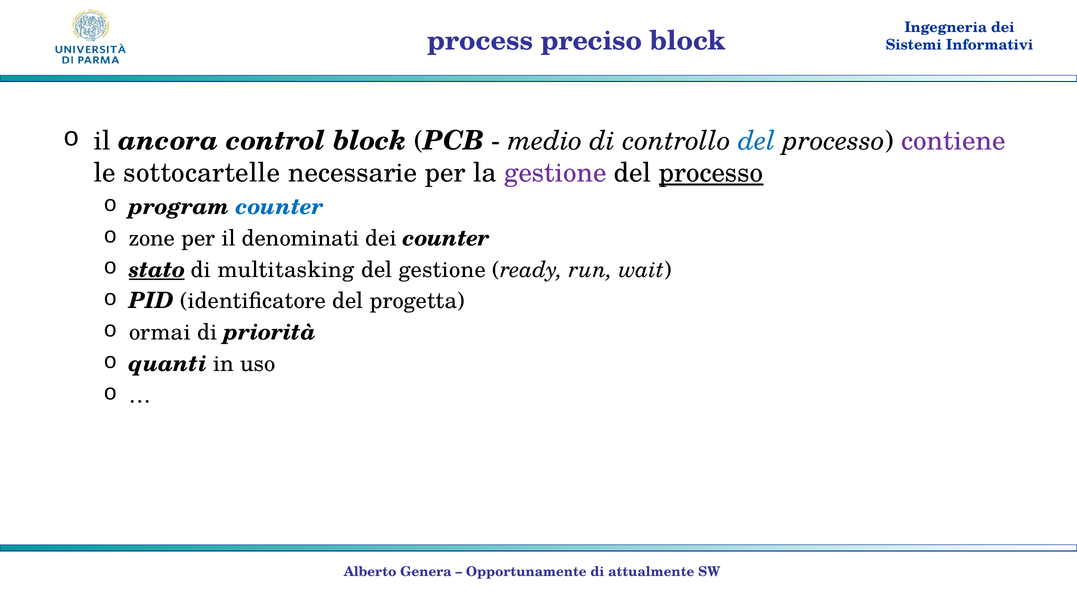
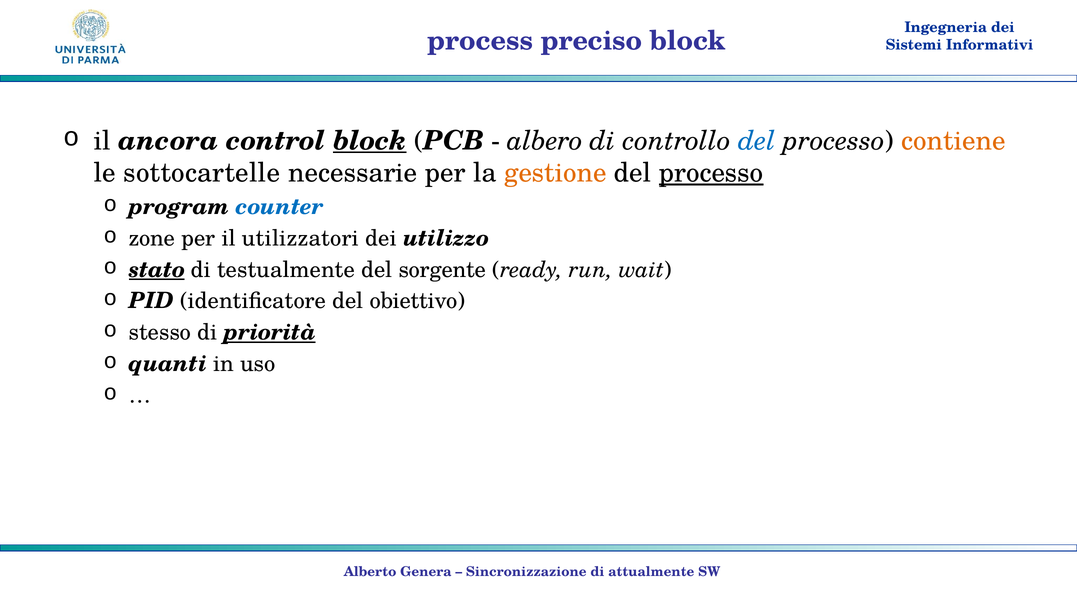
block underline: none -> present (370, 141)
medio: medio -> albero (545, 141)
contiene colour: purple -> orange (953, 141)
gestione colour: purple -> orange (555, 173)
denominati: denominati -> utilizzatori (300, 238)
dei counter: counter -> utilizzo (446, 238)
multitasking: multitasking -> testualmente (286, 270)
del gestione: gestione -> sorgente (442, 270)
progetta: progetta -> obiettivo (417, 301)
ormai: ormai -> stesso (160, 332)
priorità underline: none -> present (270, 332)
Opportunamente: Opportunamente -> Sincronizzazione (526, 572)
